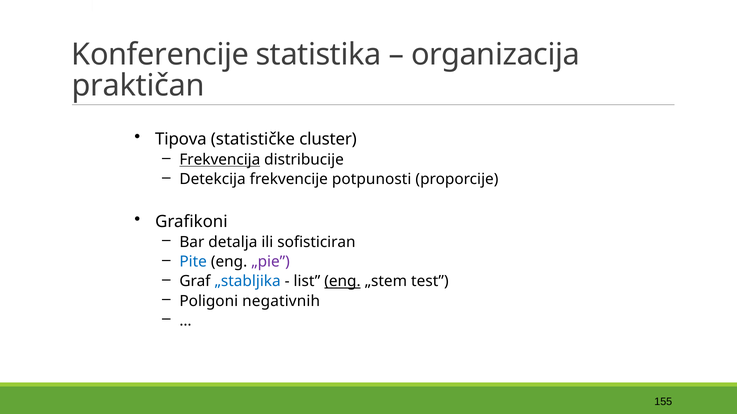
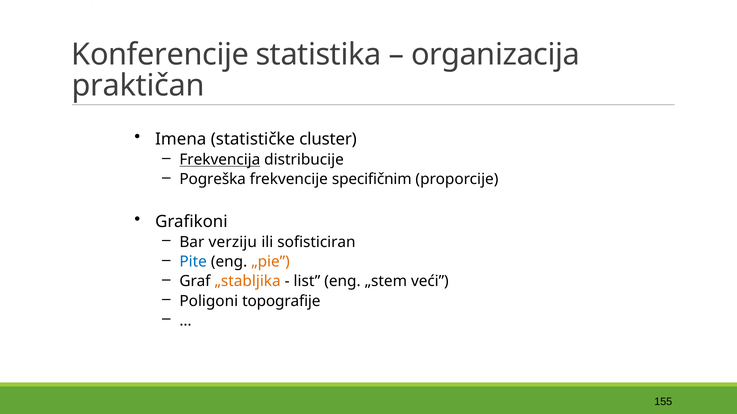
Tipova: Tipova -> Imena (181, 139)
Detekcija: Detekcija -> Pogreška (213, 180)
potpunosti: potpunosti -> specifičnim (372, 180)
detalja: detalja -> verziju (233, 242)
„pie colour: purple -> orange (271, 262)
„stabljika colour: blue -> orange (248, 282)
eng underline: present -> none (342, 282)
test: test -> veći (430, 282)
negativnih: negativnih -> topografije (281, 301)
